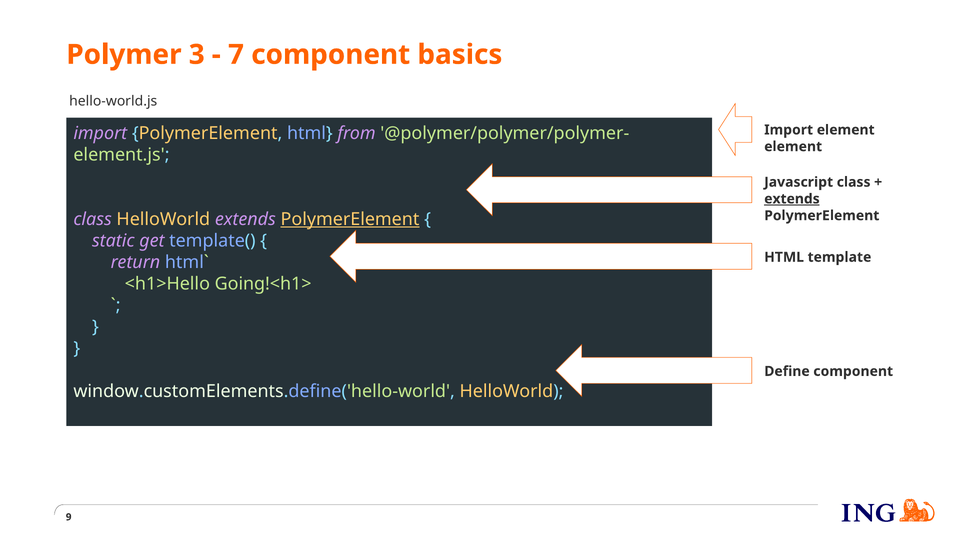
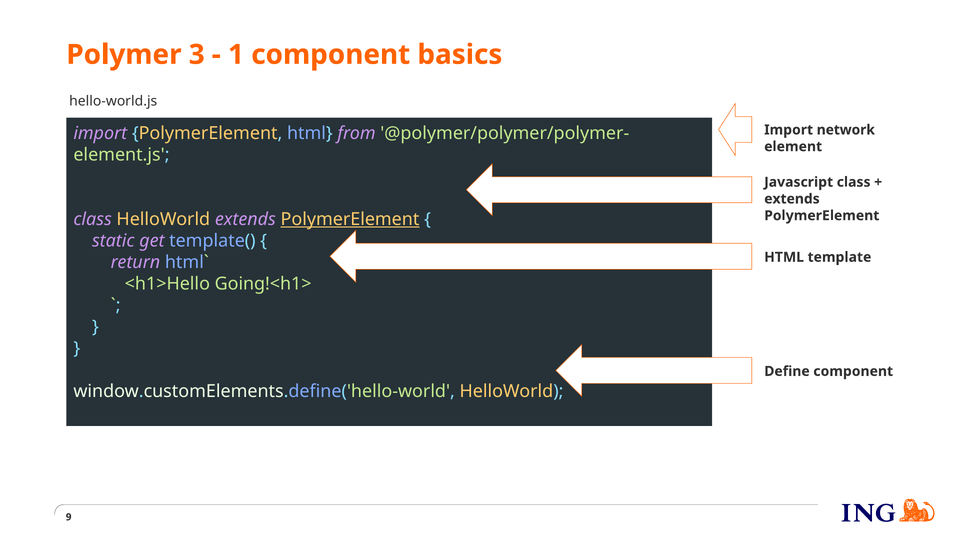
7: 7 -> 1 (236, 55)
Import element: element -> network (846, 130)
extends underline: present -> none (792, 199)
